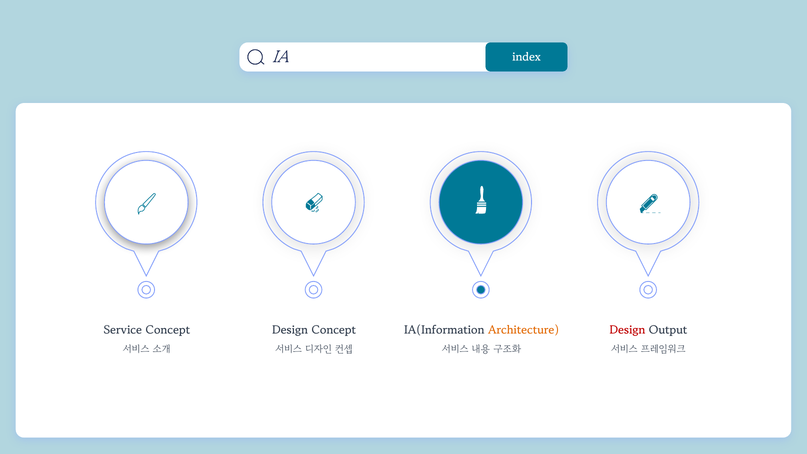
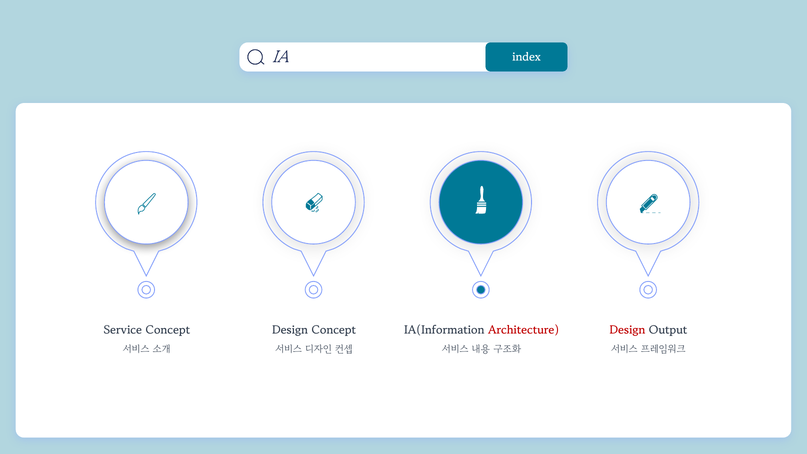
Architecture colour: orange -> red (524, 331)
